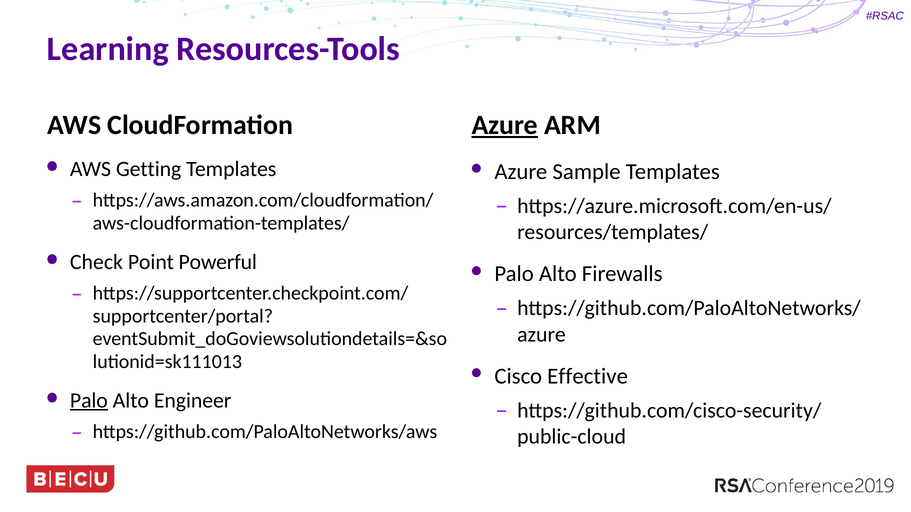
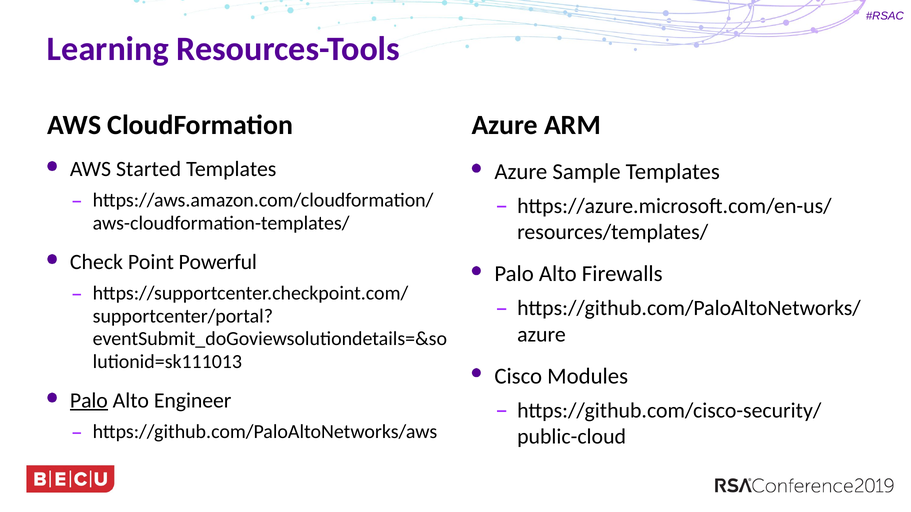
Azure underline: present -> none (505, 125)
Getting: Getting -> Started (149, 169)
Effective: Effective -> Modules (588, 377)
